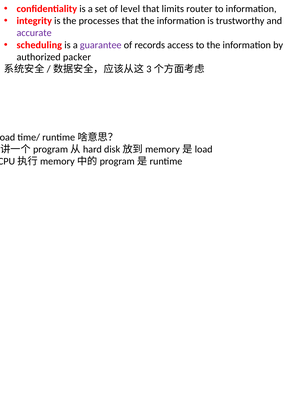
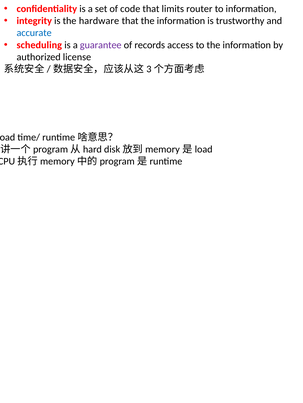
level: level -> code (130, 9)
processes: processes -> hardware (99, 21)
accurate colour: purple -> blue (34, 33)
packer: packer -> license (77, 57)
